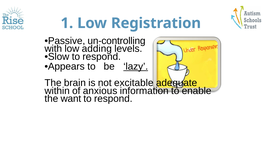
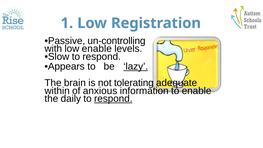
low adding: adding -> enable (97, 49)
excitable: excitable -> tolerating (134, 83)
want: want -> daily (71, 99)
respond underline: none -> present (113, 99)
